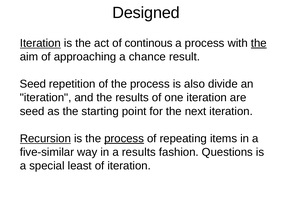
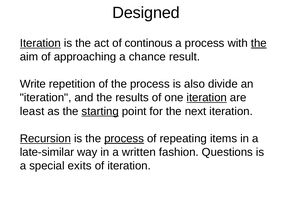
Seed: Seed -> Write (33, 84)
iteration underline: none -> present (207, 98)
seed: seed -> least (32, 111)
starting underline: none -> present (100, 111)
five-similar: five-similar -> late-similar (47, 152)
a results: results -> written (139, 152)
least: least -> exits (80, 166)
